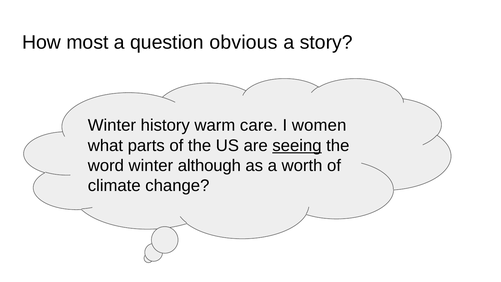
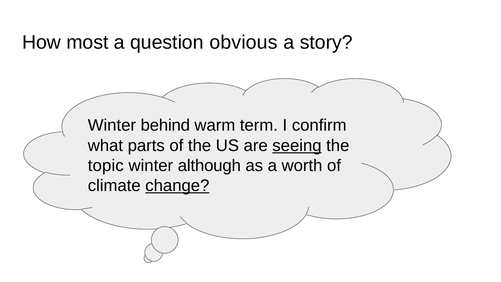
history: history -> behind (165, 125)
care: care -> term (259, 125)
women: women -> confirm (319, 125)
word: word -> topic (106, 165)
change underline: none -> present (177, 186)
